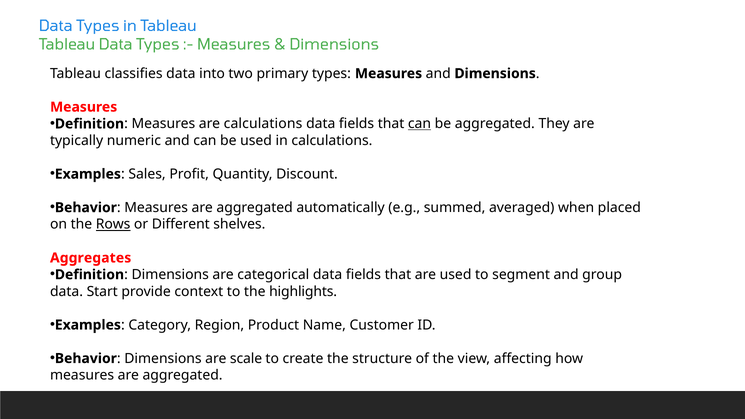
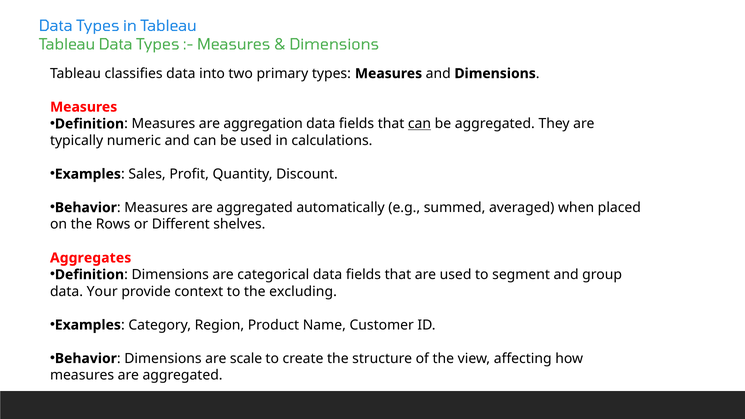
are calculations: calculations -> aggregation (263, 124)
Rows underline: present -> none (113, 224)
Start: Start -> Your (102, 291)
highlights: highlights -> excluding (303, 291)
